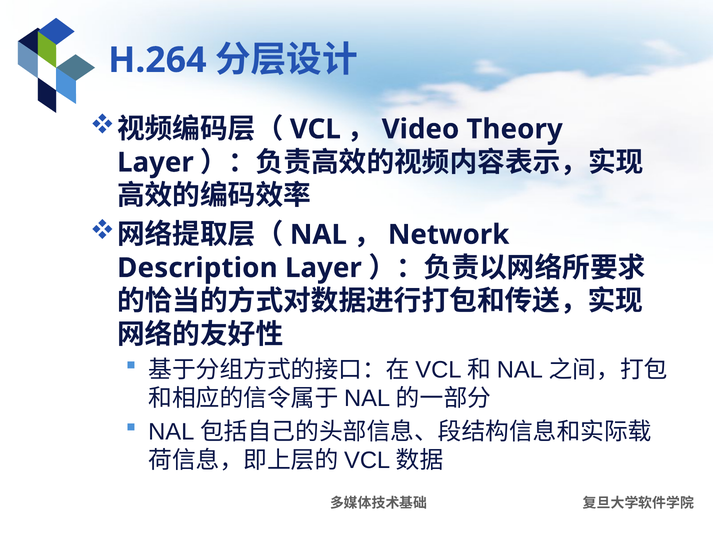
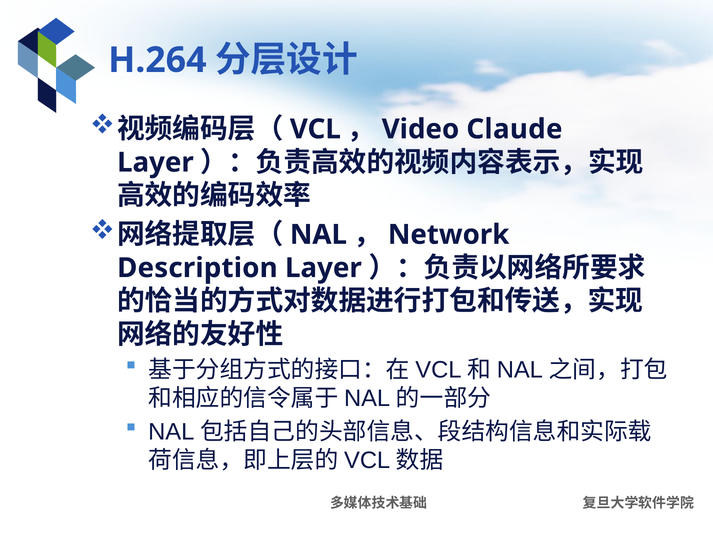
Theory: Theory -> Claude (514, 129)
